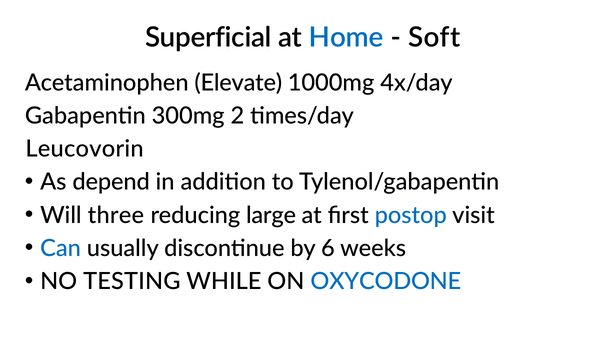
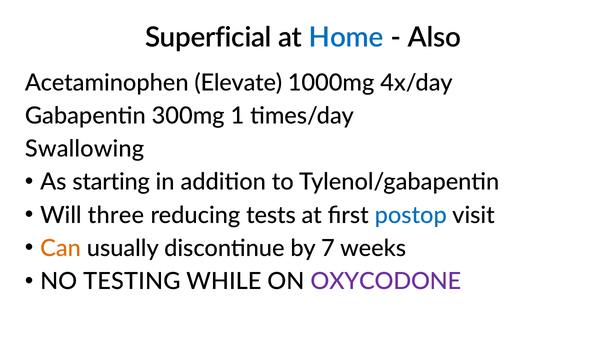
Soft: Soft -> Also (435, 38)
2: 2 -> 1 (237, 116)
Leucovorin: Leucovorin -> Swallowing (85, 149)
depend: depend -> starting (111, 182)
large: large -> tests (271, 215)
Can colour: blue -> orange (61, 248)
6: 6 -> 7 (328, 248)
OXYCODONE colour: blue -> purple (386, 282)
